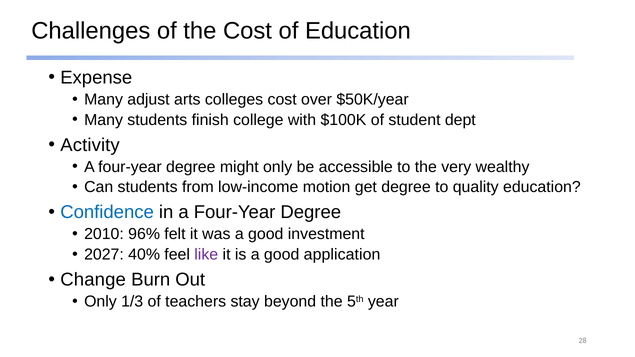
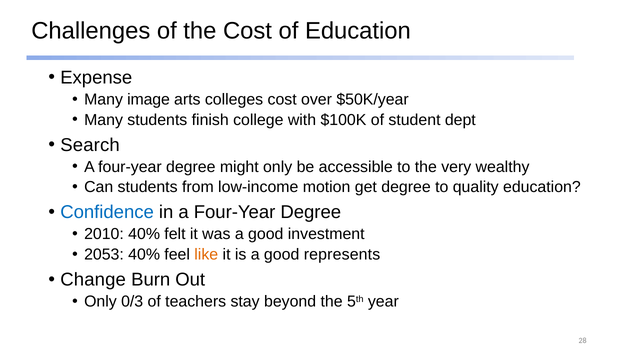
adjust: adjust -> image (149, 99)
Activity: Activity -> Search (90, 145)
2010 96%: 96% -> 40% (144, 234)
2027: 2027 -> 2053 (104, 255)
like colour: purple -> orange (206, 255)
application: application -> represents (342, 255)
1/3: 1/3 -> 0/3 (132, 302)
